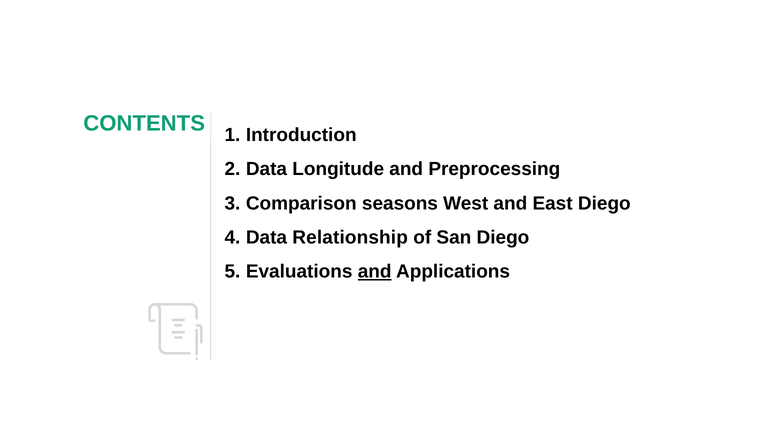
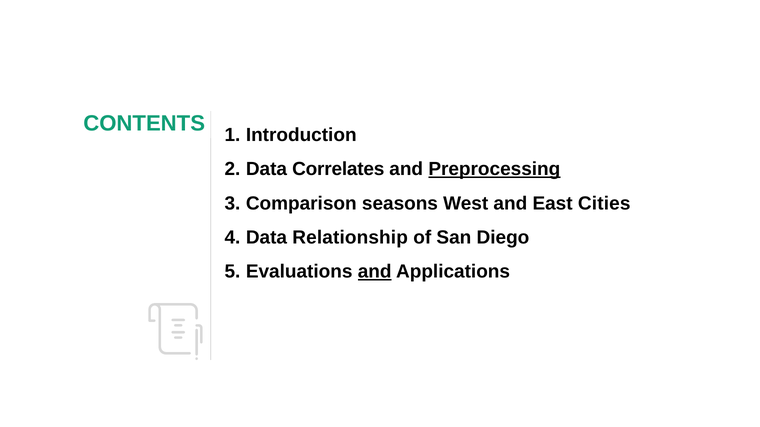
Longitude: Longitude -> Correlates (338, 169)
Preprocessing underline: none -> present (494, 169)
East Diego: Diego -> Cities (604, 204)
